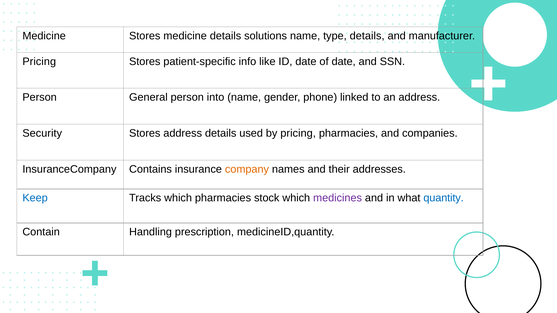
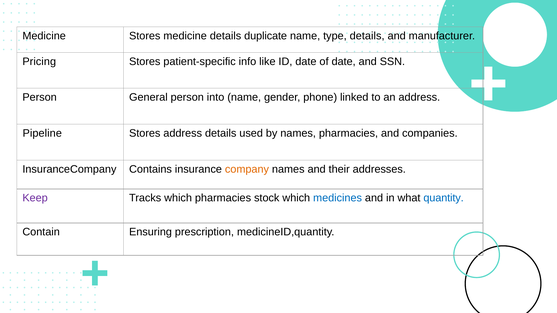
solutions: solutions -> duplicate (266, 36)
Security: Security -> Pipeline (42, 133)
by pricing: pricing -> names (298, 133)
Keep colour: blue -> purple (35, 198)
medicines colour: purple -> blue (338, 198)
Handling: Handling -> Ensuring (151, 232)
